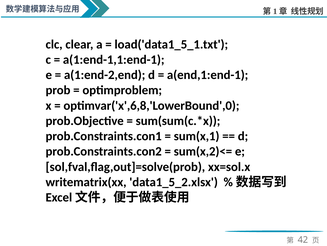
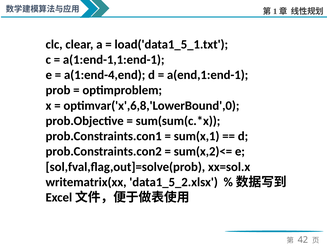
a(1:end-2,end: a(1:end-2,end -> a(1:end-4,end (105, 75)
